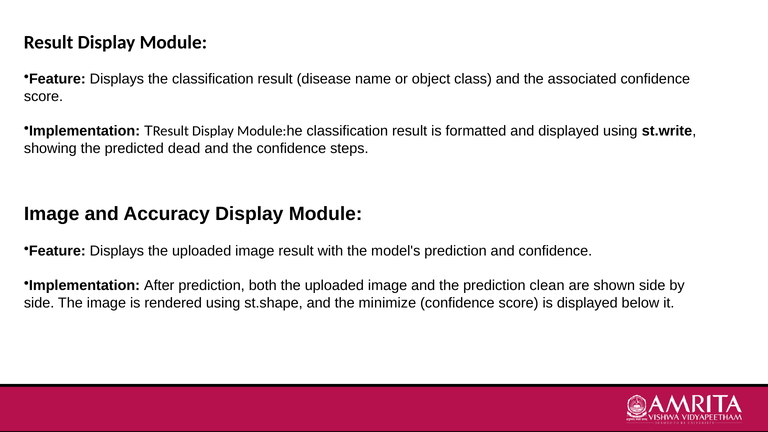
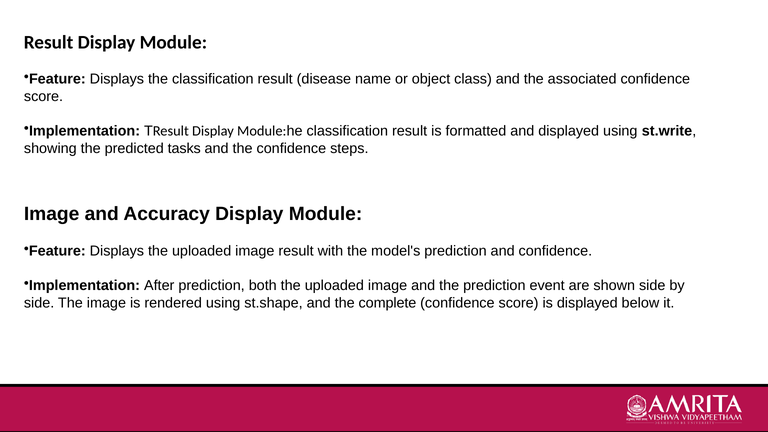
dead: dead -> tasks (184, 148)
clean: clean -> event (547, 286)
minimize: minimize -> complete (387, 303)
